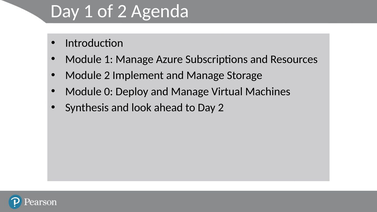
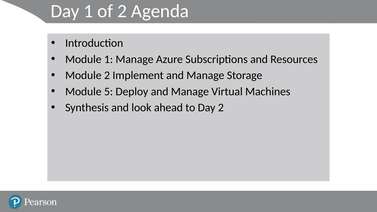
0: 0 -> 5 (109, 92)
